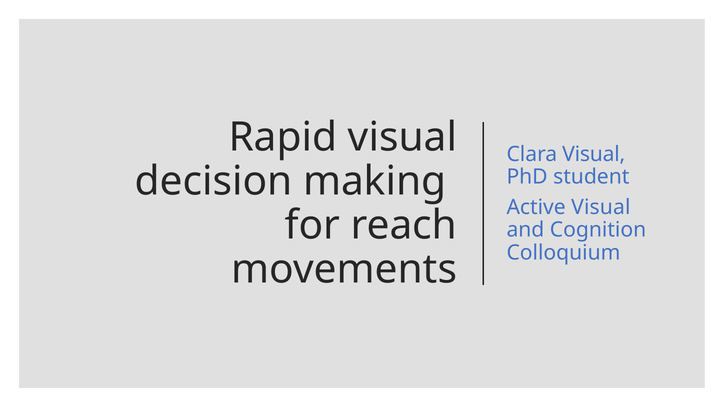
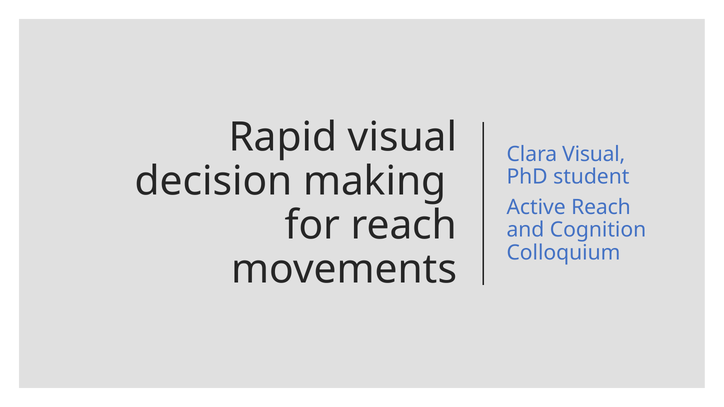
Active Visual: Visual -> Reach (601, 207)
